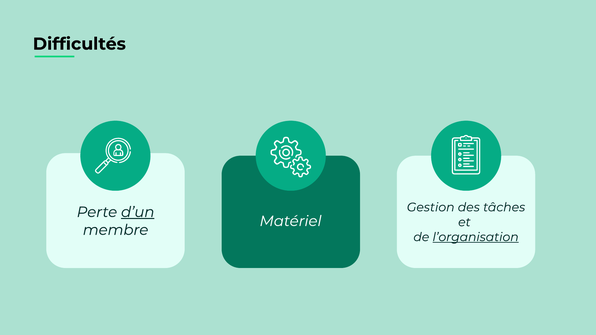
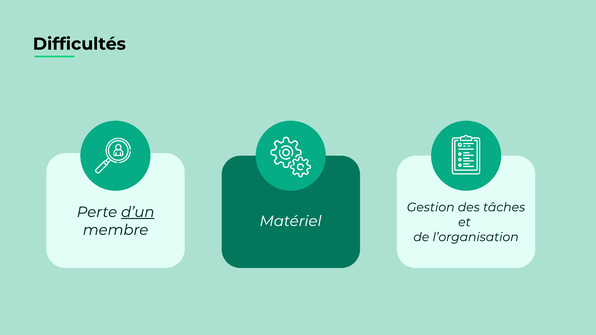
l’organisation underline: present -> none (476, 237)
